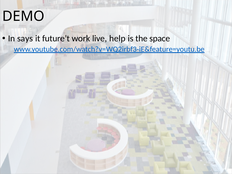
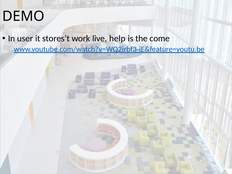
says: says -> user (25, 38)
future’t: future’t -> stores’t (56, 38)
space: space -> come (160, 38)
